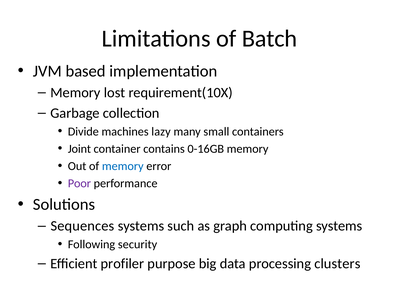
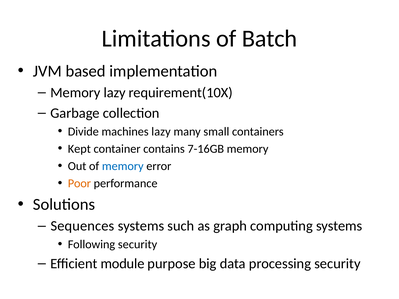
Memory lost: lost -> lazy (115, 93)
Joint: Joint -> Kept (79, 149)
0-16GB: 0-16GB -> 7-16GB (206, 149)
Poor colour: purple -> orange (79, 183)
profiler: profiler -> module (123, 264)
processing clusters: clusters -> security (337, 264)
